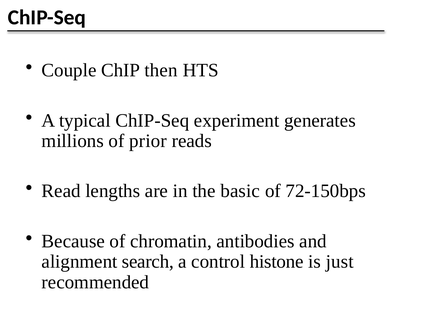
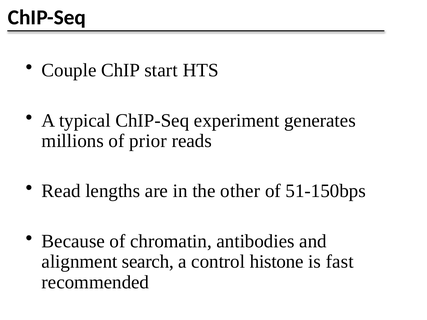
then: then -> start (161, 70)
basic: basic -> other (240, 191)
72-150bps: 72-150bps -> 51-150bps (326, 191)
just: just -> fast (340, 262)
